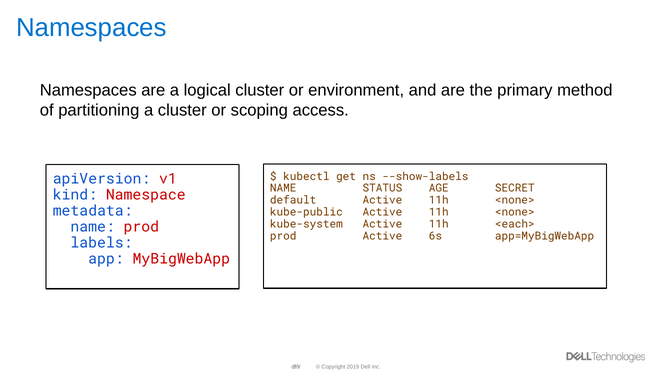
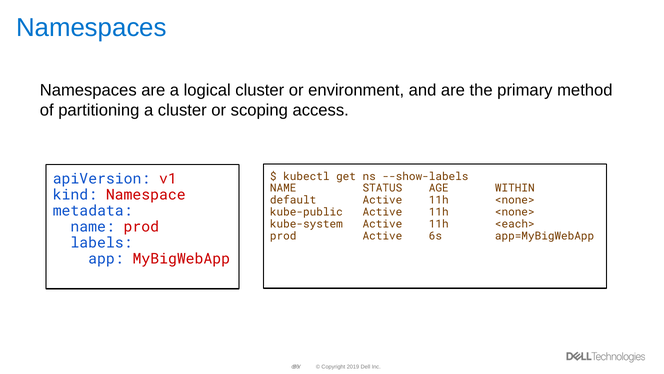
SECRET: SECRET -> WITHIN (515, 188)
